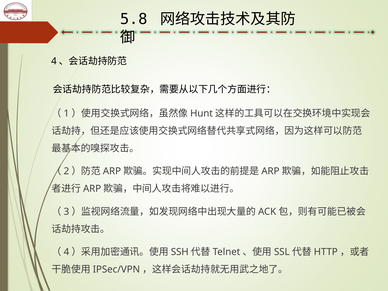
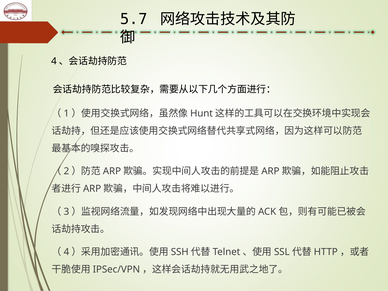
5.8: 5.8 -> 5.7 (134, 19)
